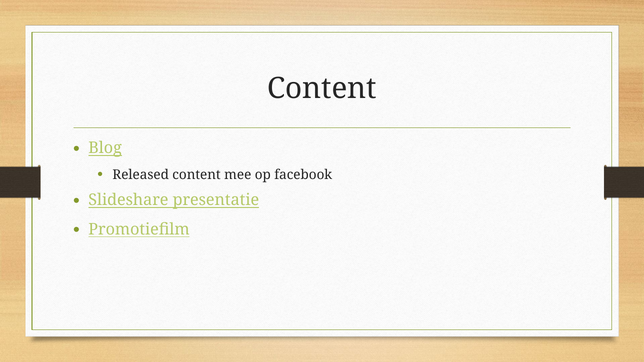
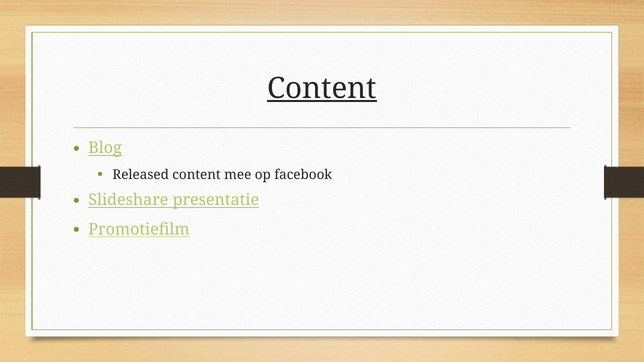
Content underline: none -> present (322, 88)
